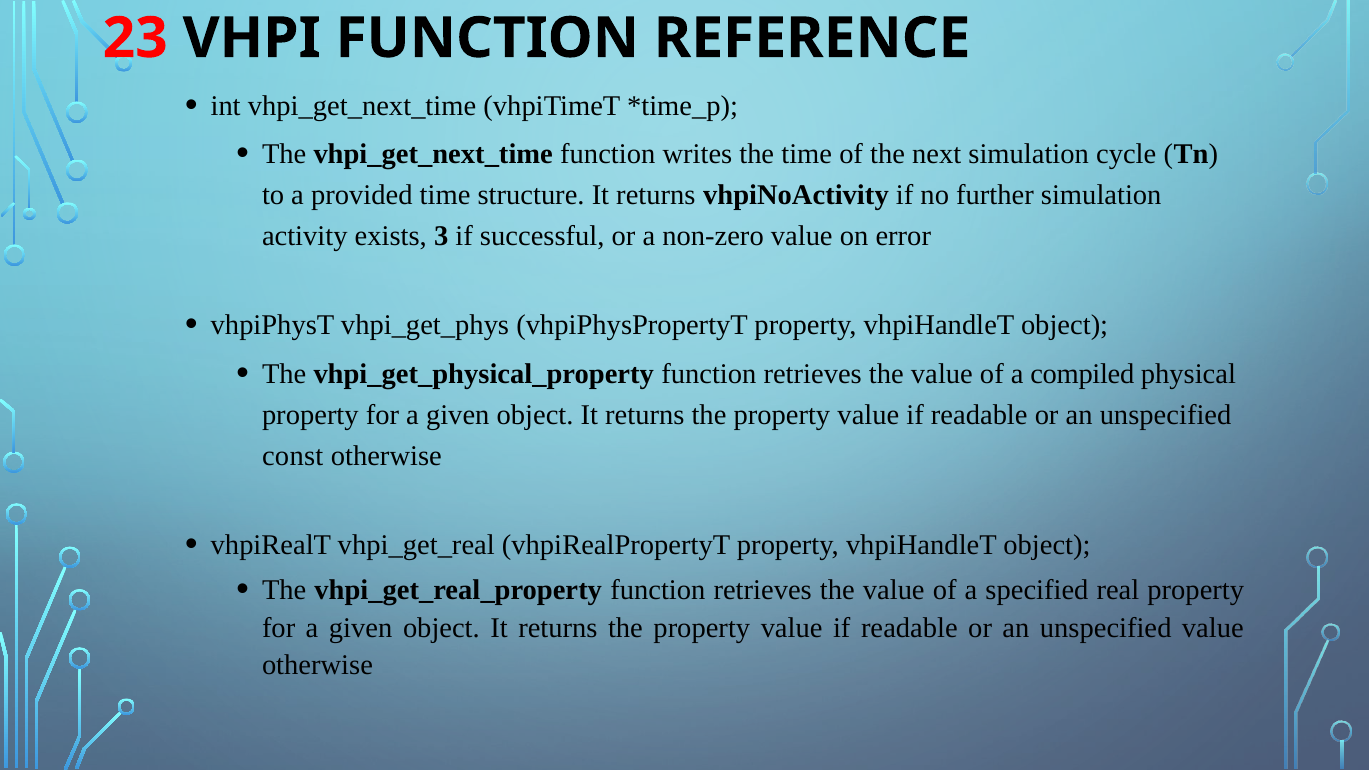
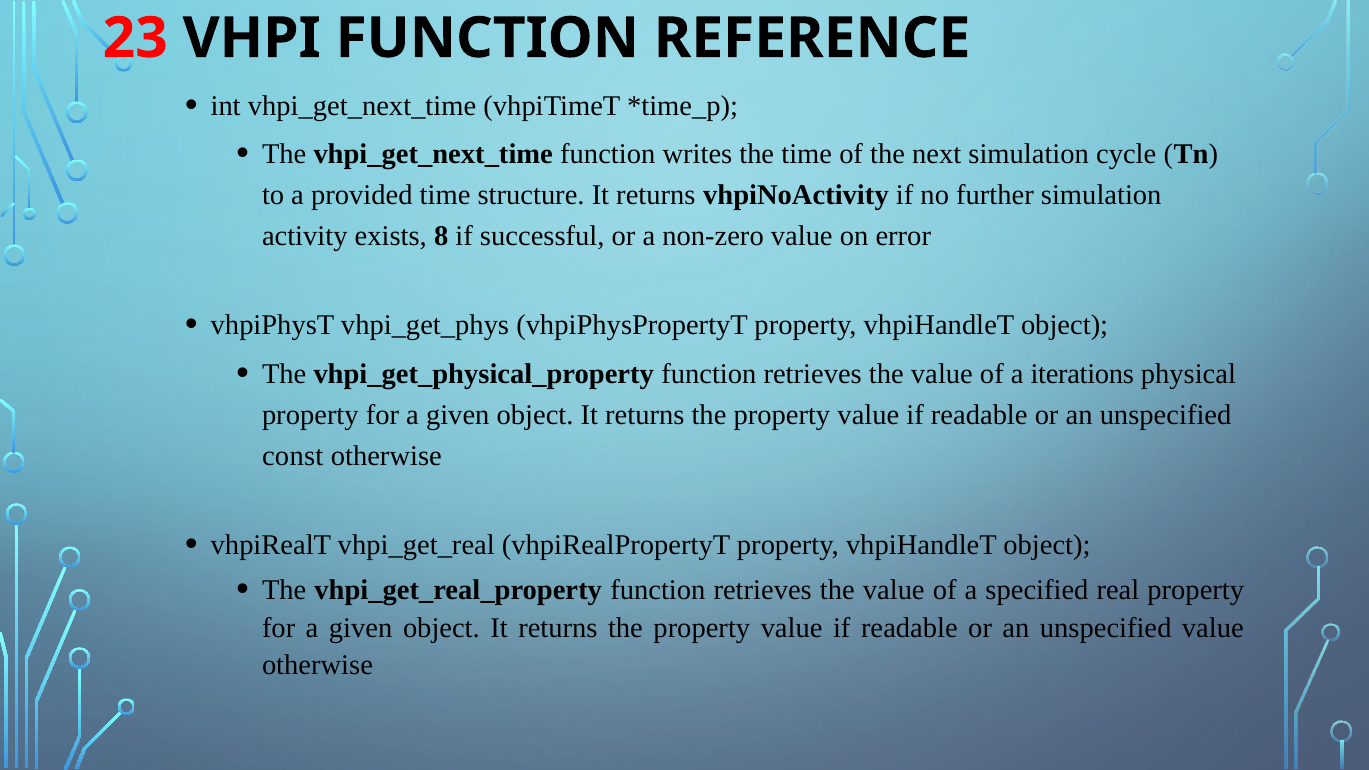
3: 3 -> 8 (441, 236)
compiled: compiled -> iterations (1082, 374)
